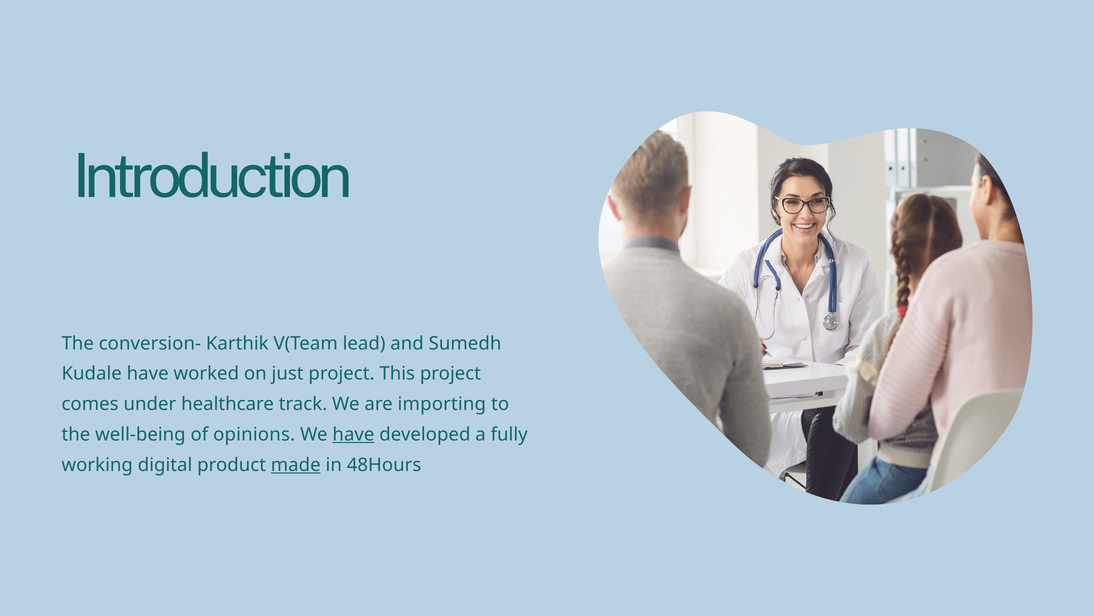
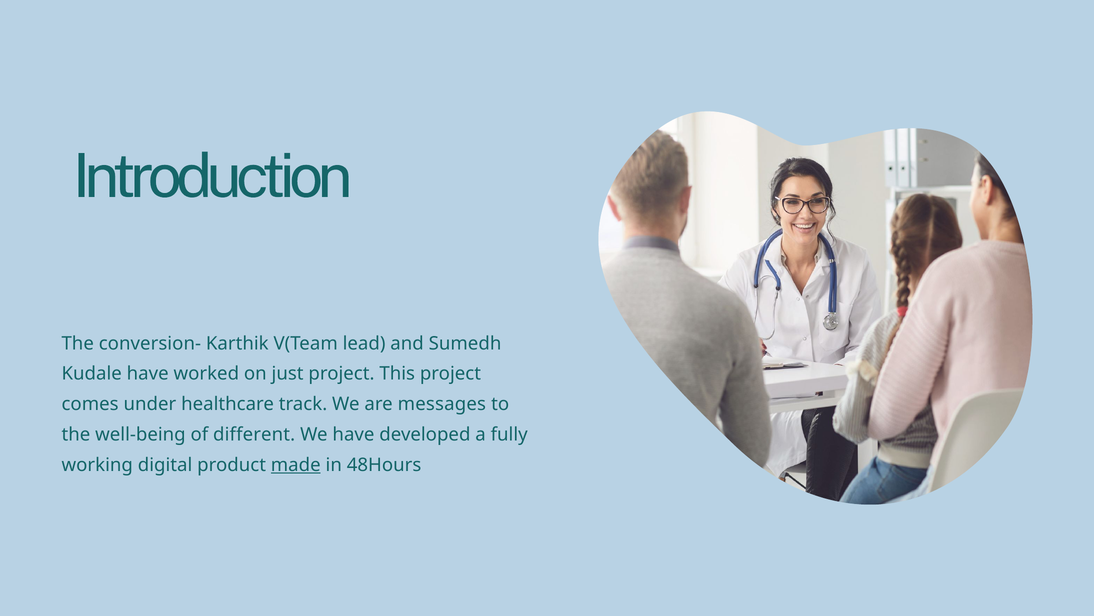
importing: importing -> messages (442, 404)
opinions: opinions -> different (254, 434)
have underline: present -> none (353, 434)
